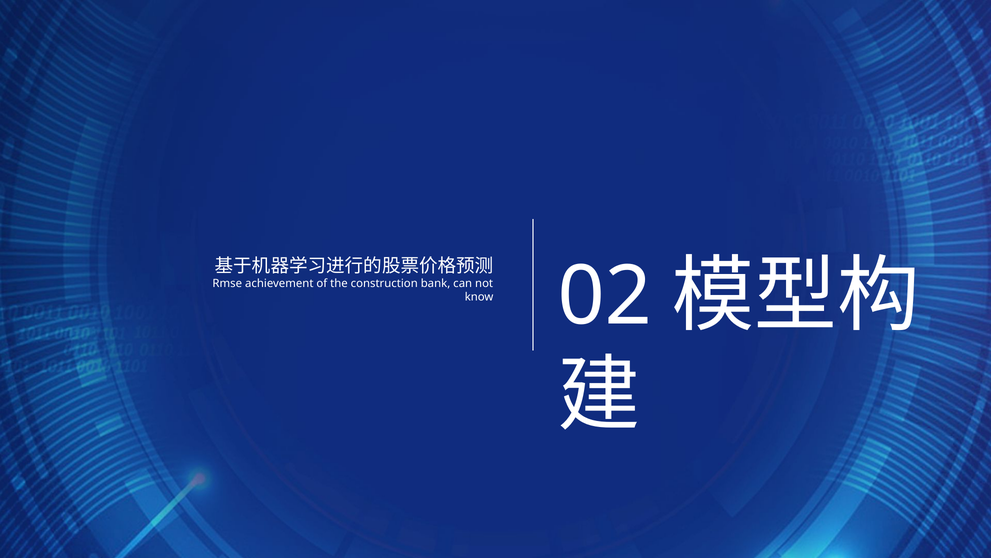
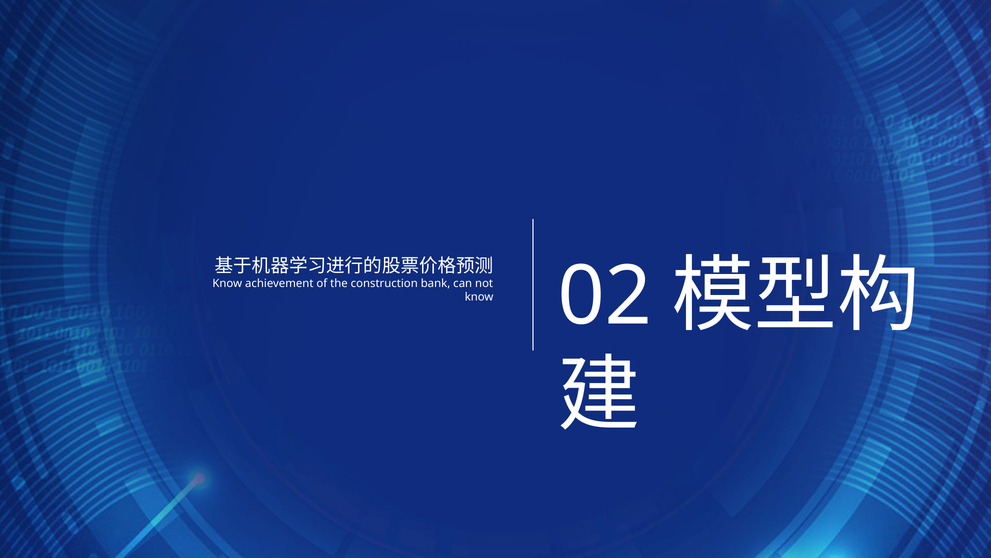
Rmse: Rmse -> Know (227, 283)
